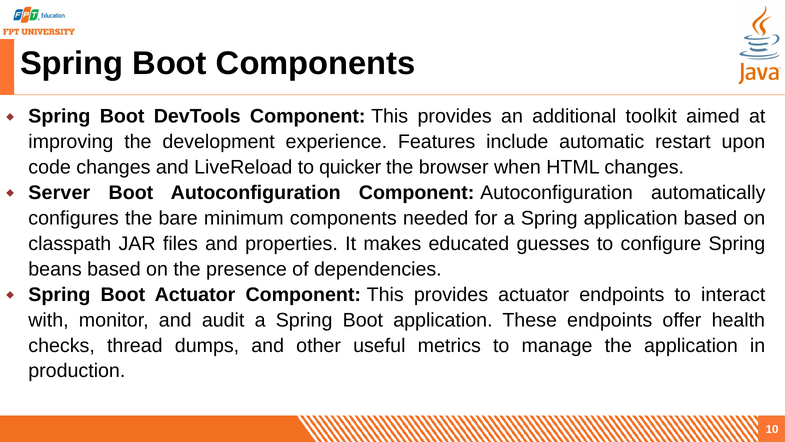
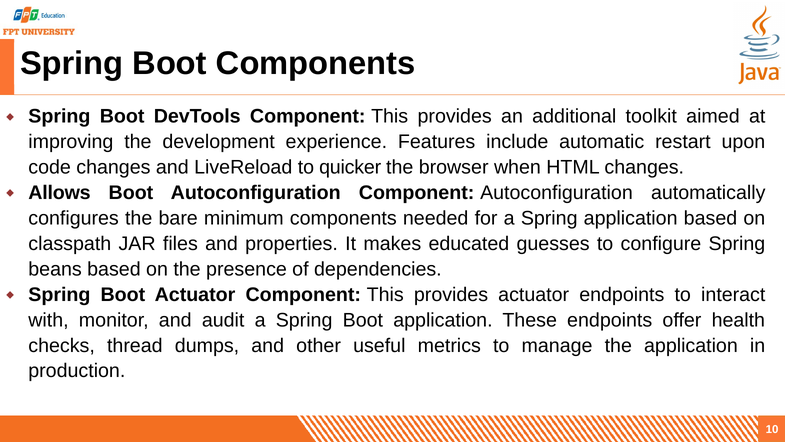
Server: Server -> Allows (59, 193)
